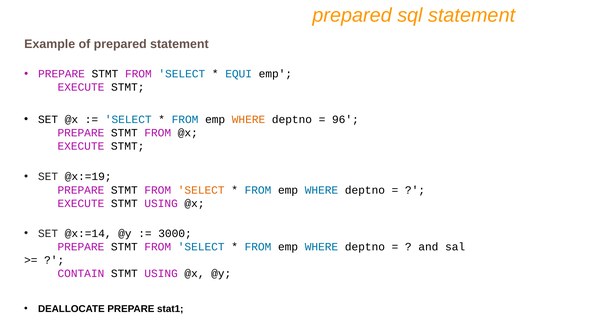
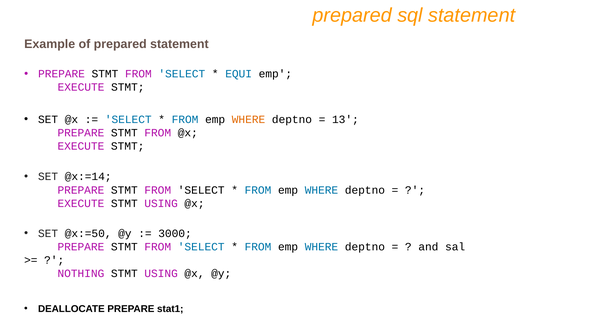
96: 96 -> 13 (345, 119)
@x:=19: @x:=19 -> @x:=14 (88, 177)
SELECT colour: orange -> black (201, 190)
@x:=14: @x:=14 -> @x:=50 (88, 233)
CONTAIN: CONTAIN -> NOTHING (81, 274)
